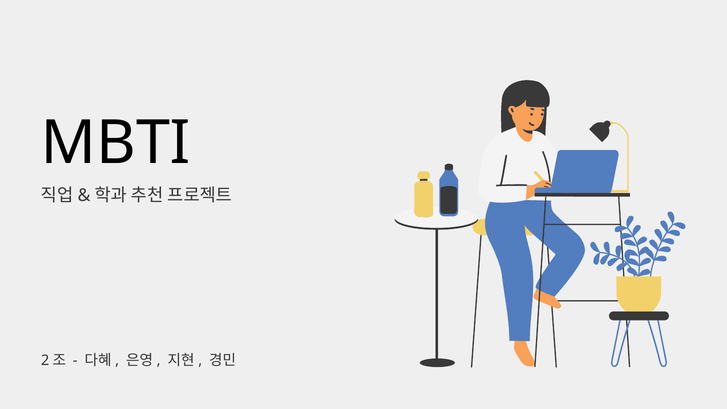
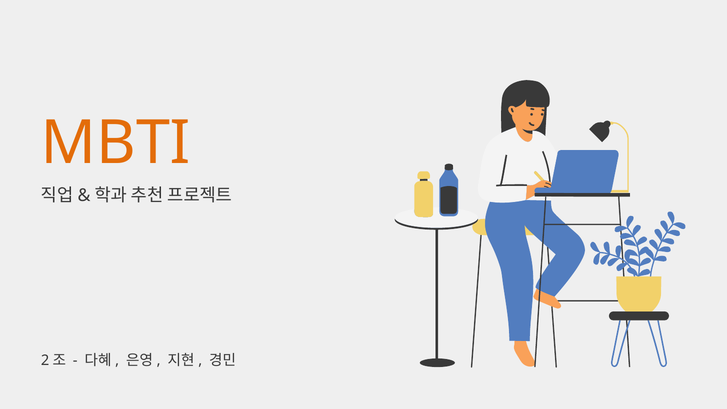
MBTI colour: black -> orange (116, 143)
